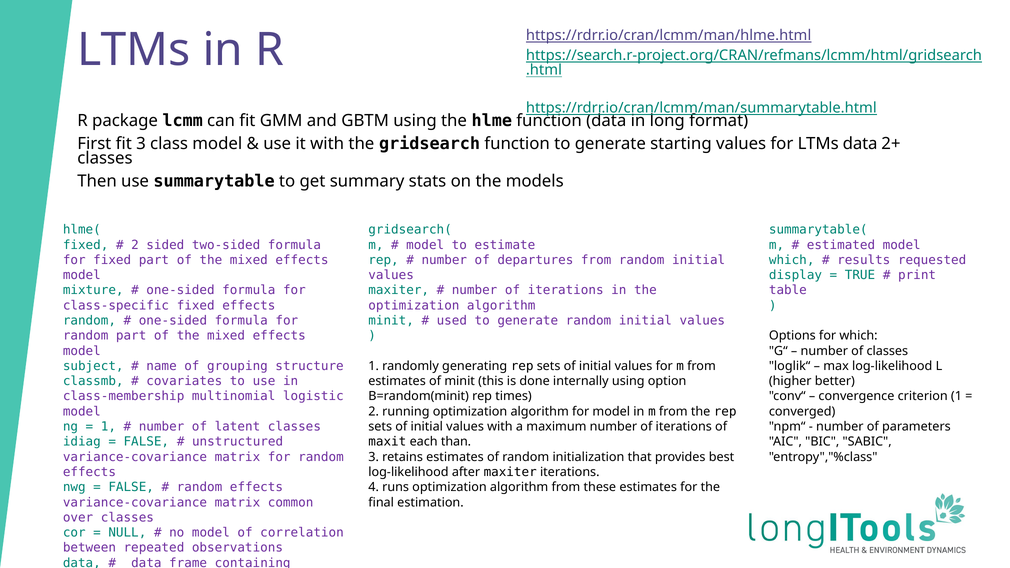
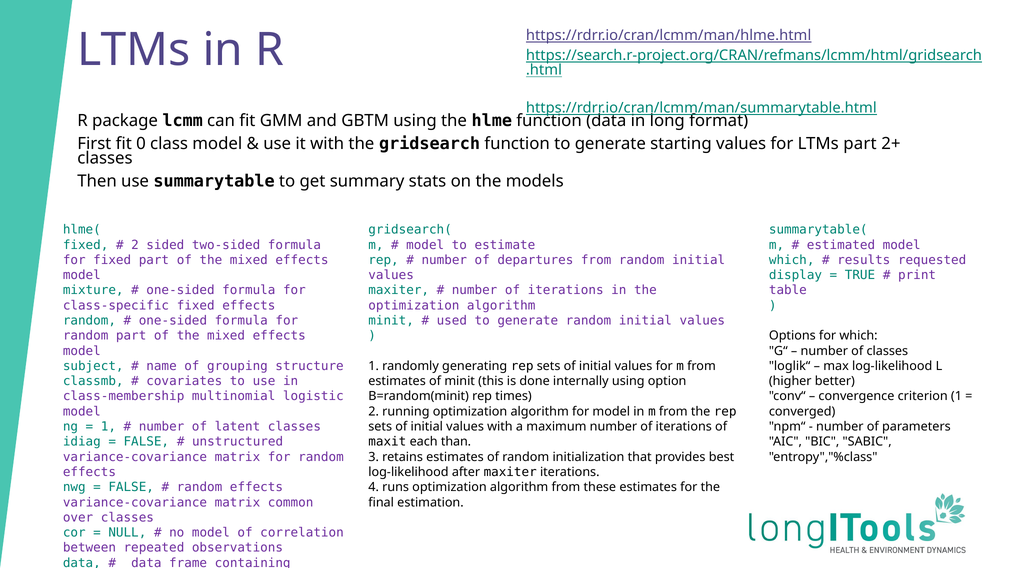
fit 3: 3 -> 0 (141, 144)
LTMs data: data -> part (860, 144)
